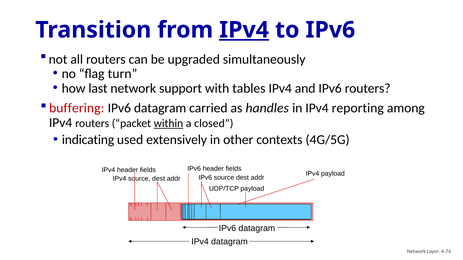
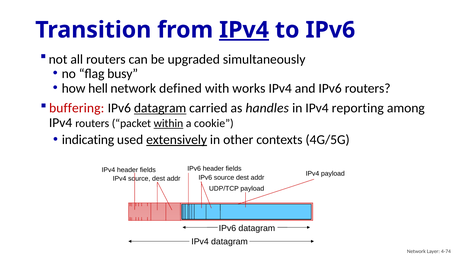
turn: turn -> busy (123, 74)
last: last -> hell (98, 89)
support: support -> defined (180, 89)
tables: tables -> works (249, 89)
datagram underline: none -> present (160, 108)
closed: closed -> cookie (214, 124)
extensively underline: none -> present (177, 140)
